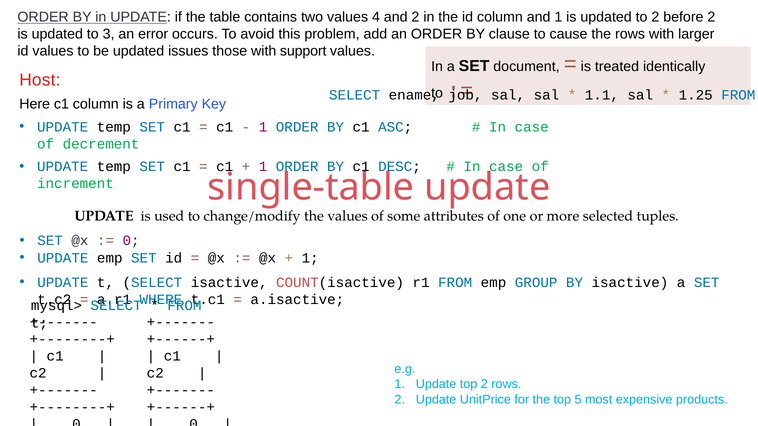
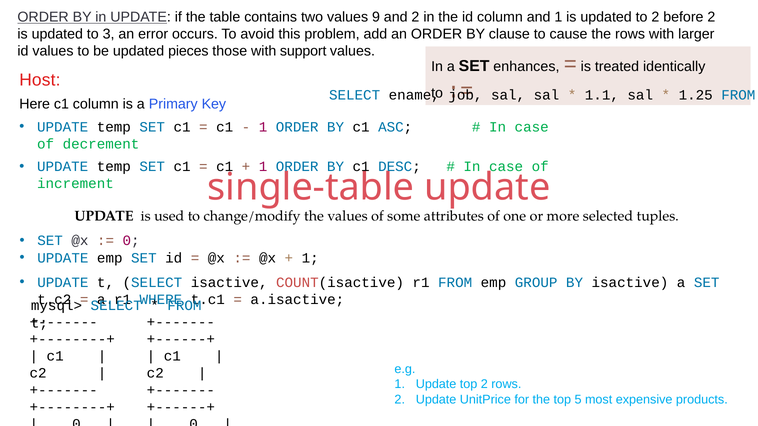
4: 4 -> 9 (376, 17)
issues: issues -> pieces (188, 51)
document: document -> enhances (526, 67)
